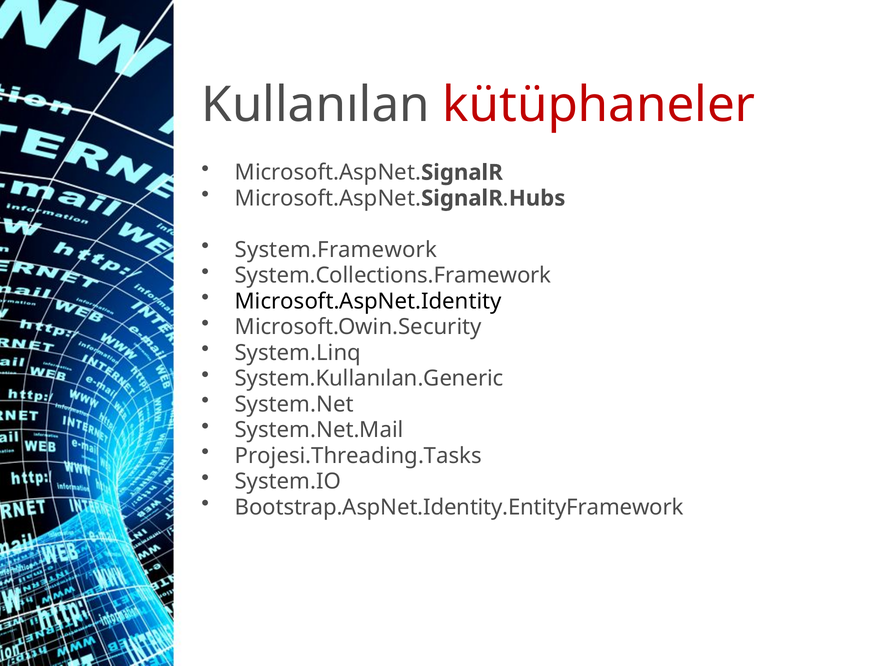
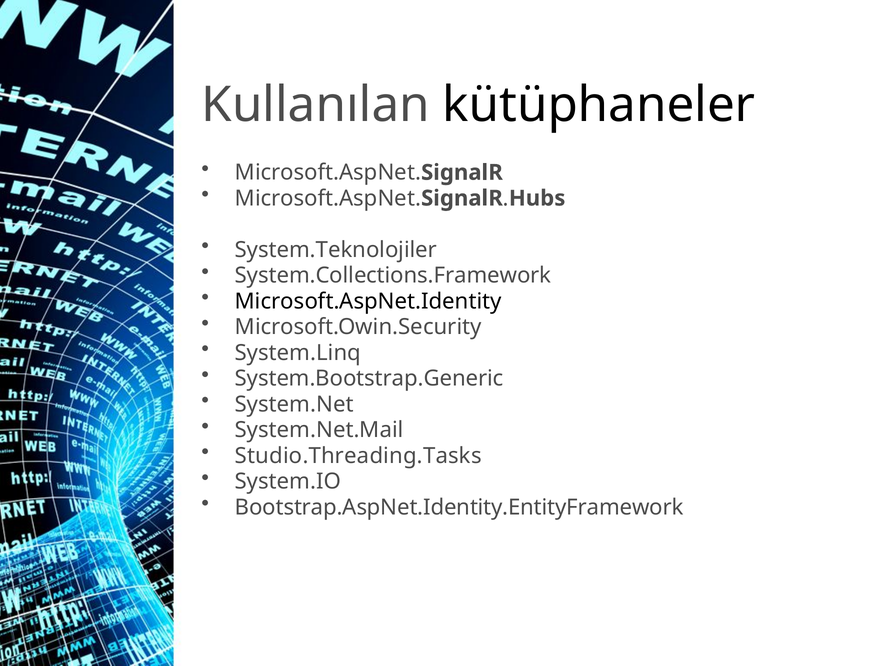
kütüphaneler colour: red -> black (599, 105)
System.Framework: System.Framework -> System.Teknolojiler (336, 250)
System.Kullanılan.Generic: System.Kullanılan.Generic -> System.Bootstrap.Generic (369, 379)
Projesi.Threading.Tasks: Projesi.Threading.Tasks -> Studio.Threading.Tasks (358, 456)
